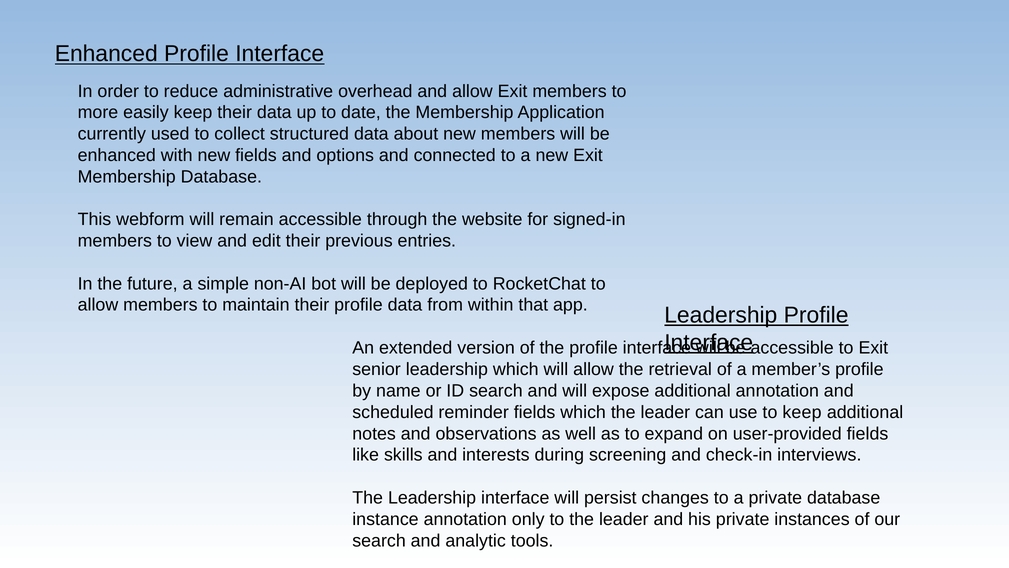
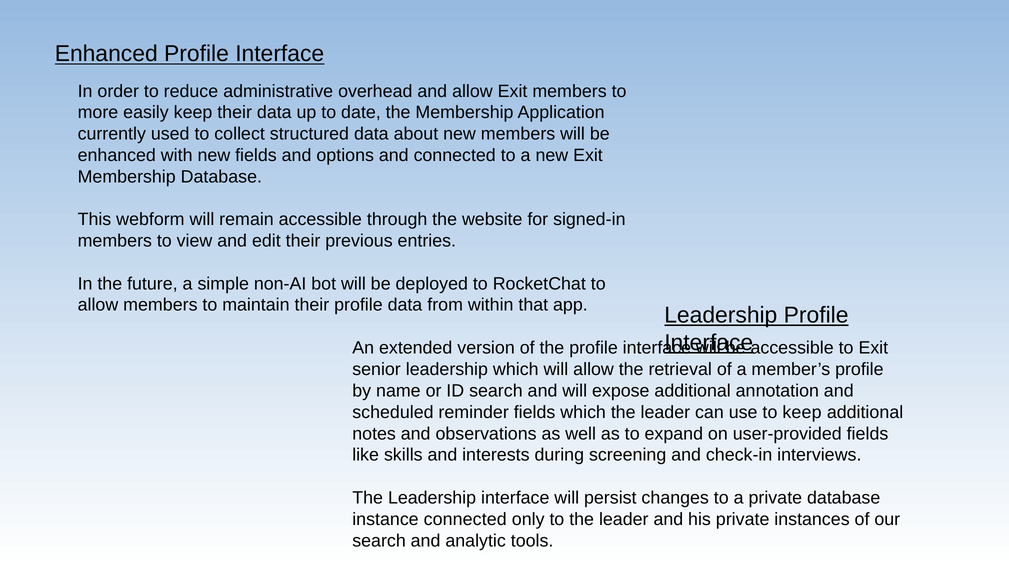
instance annotation: annotation -> connected (465, 519)
